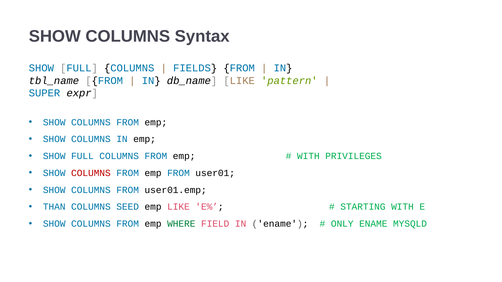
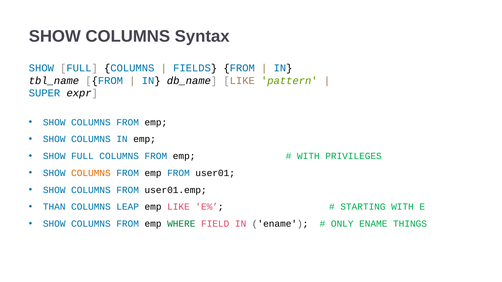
COLUMNS colour: red -> orange (91, 173)
SEED: SEED -> LEAP (128, 207)
MYSQLD: MYSQLD -> THINGS (410, 224)
